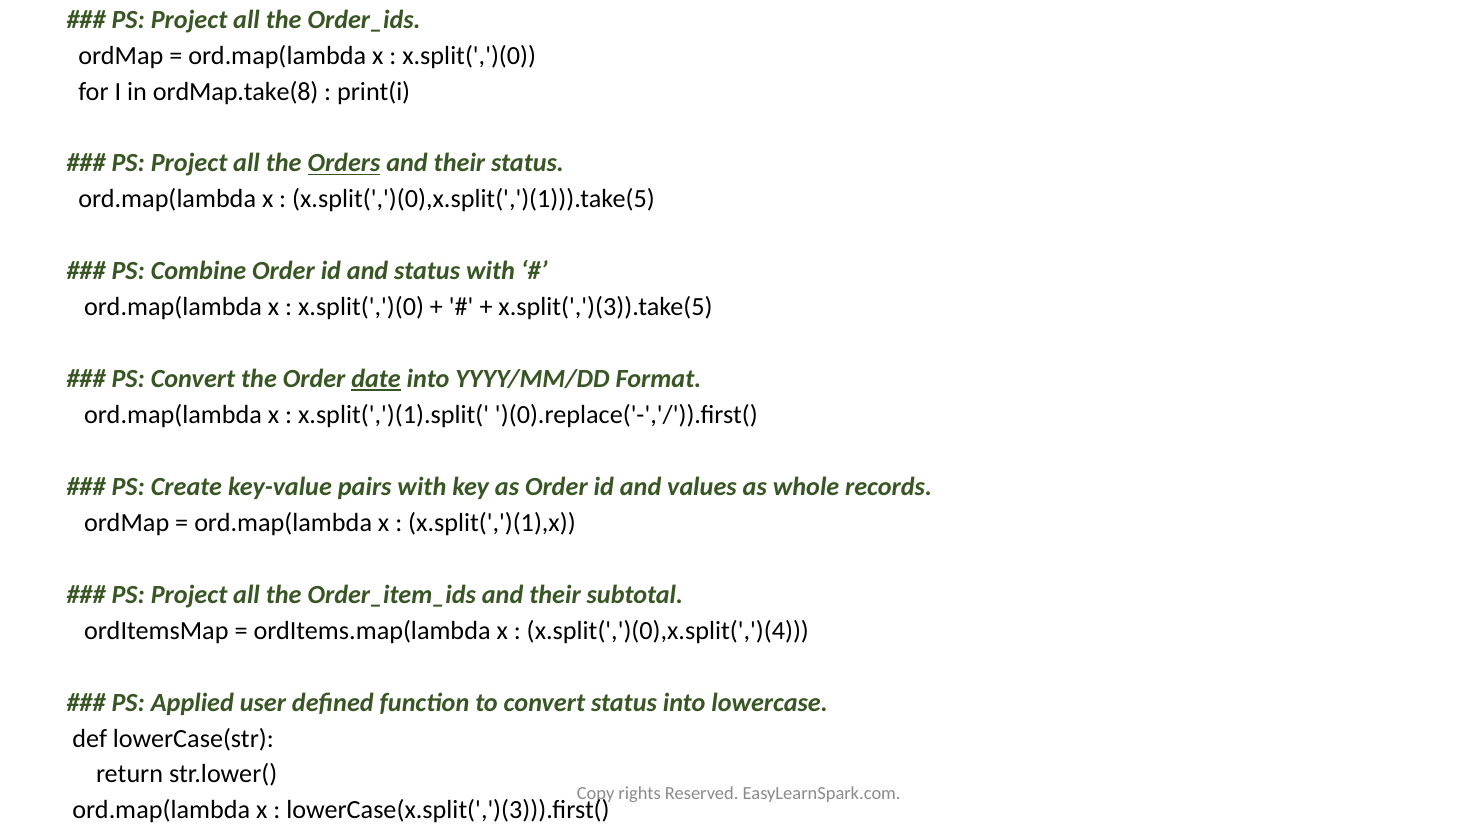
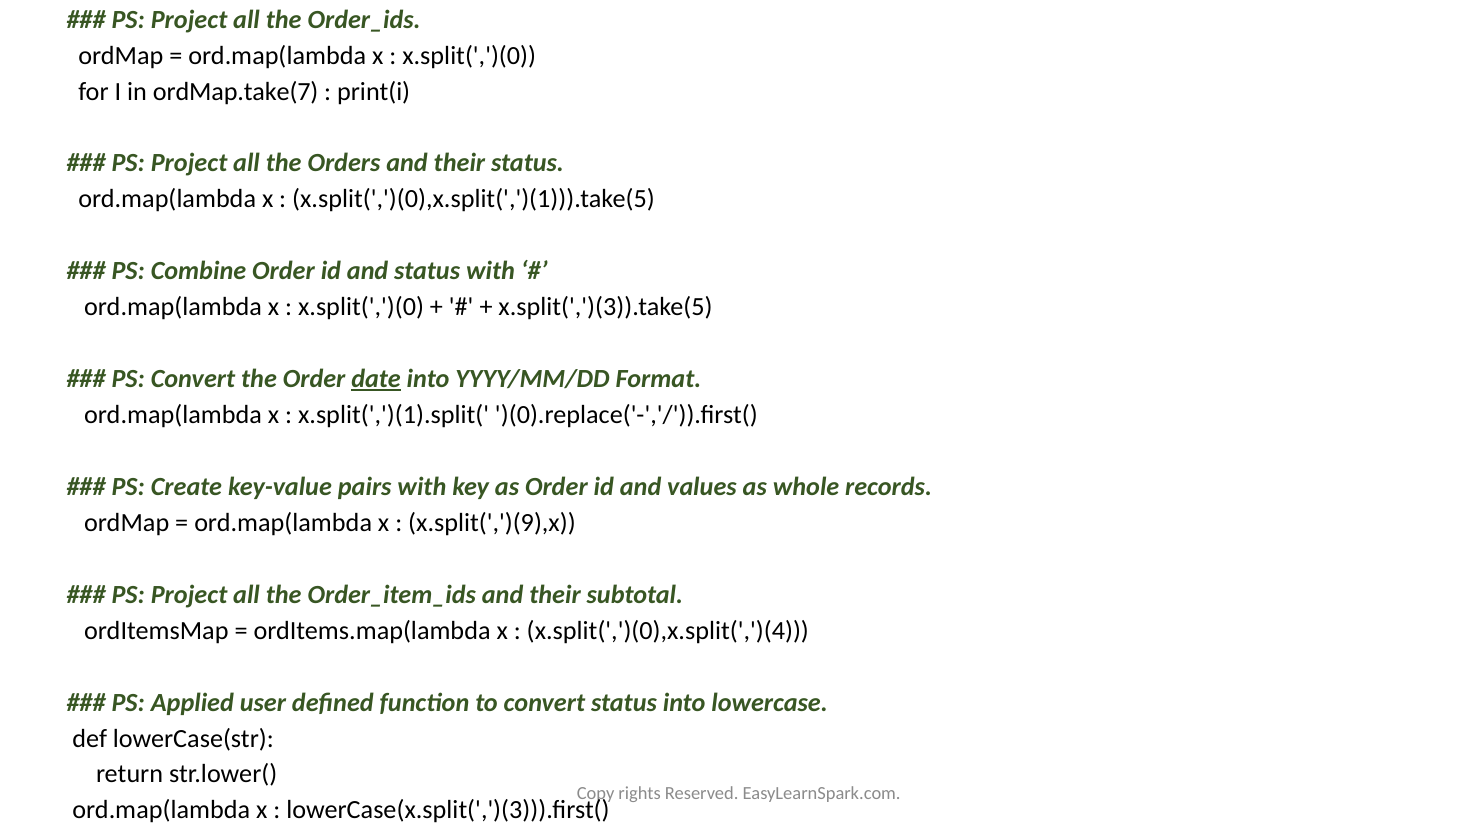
ordMap.take(8: ordMap.take(8 -> ordMap.take(7 (236, 91)
Orders underline: present -> none (344, 163)
x.split(',')(1),x: x.split(',')(1),x -> x.split(',')(9),x (492, 523)
